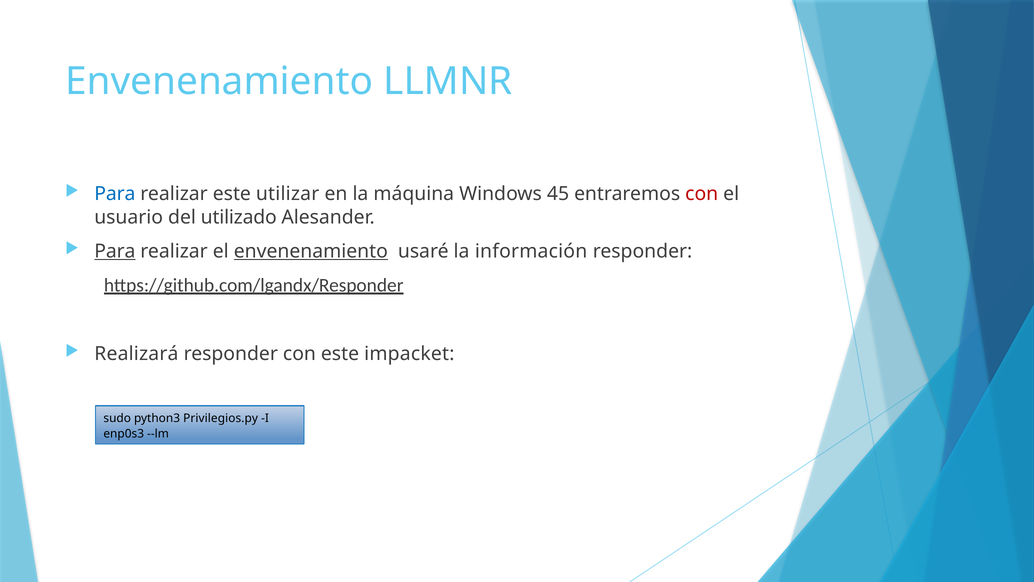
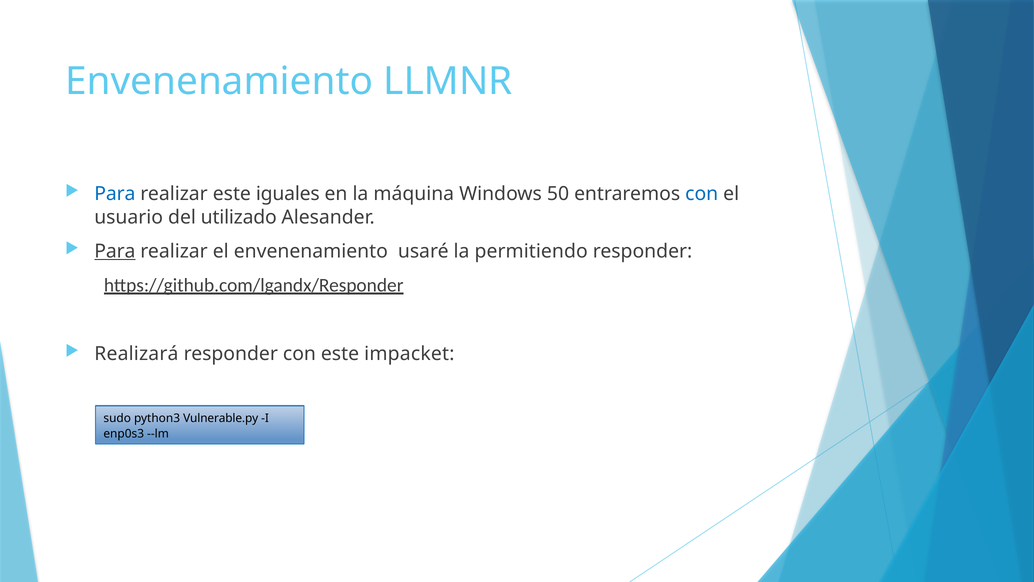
utilizar: utilizar -> iguales (288, 194)
45: 45 -> 50 (558, 194)
con colour: red -> blue (702, 194)
envenenamiento underline: present -> none (311, 251)
información: información -> permitiendo (531, 251)
Privilegios.py: Privilegios.py -> Vulnerable.py (221, 418)
